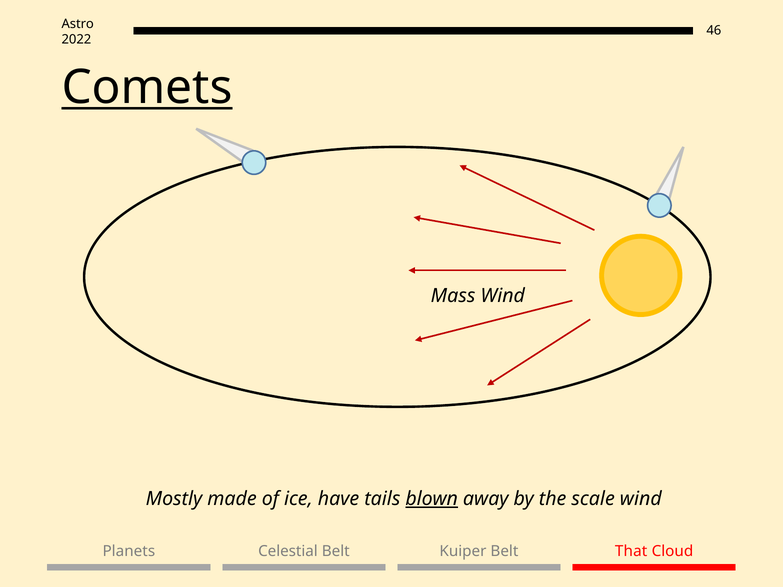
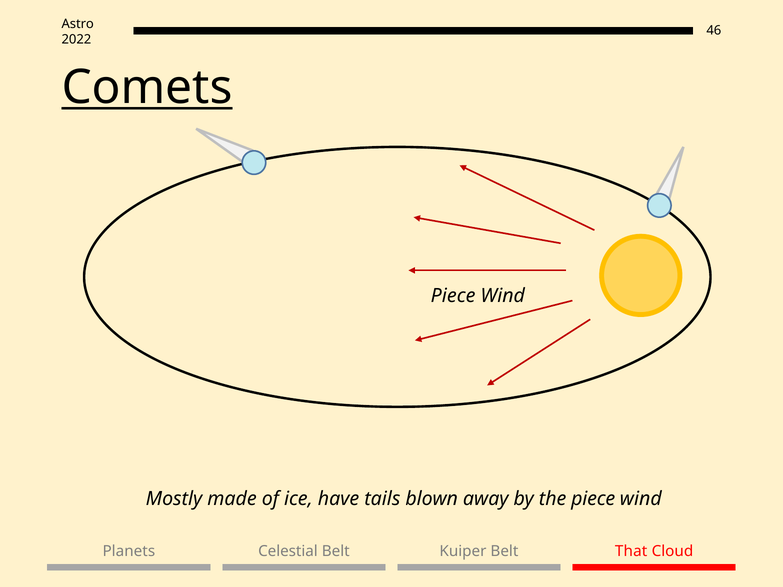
Mass: Mass -> Piece (453, 296)
blown underline: present -> none (432, 499)
the scale: scale -> piece (593, 499)
